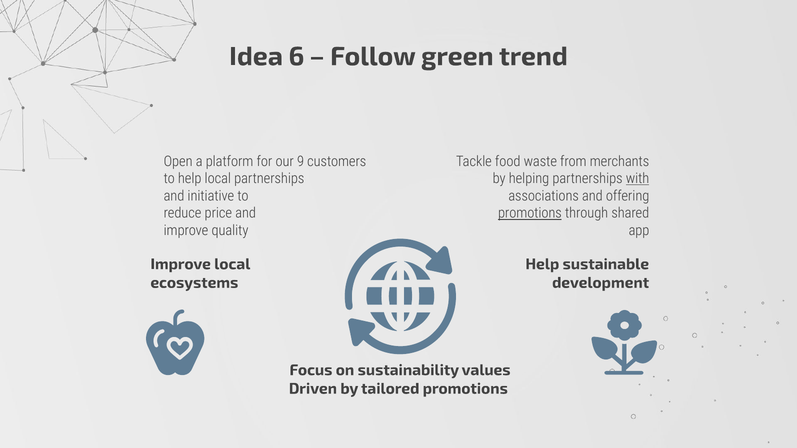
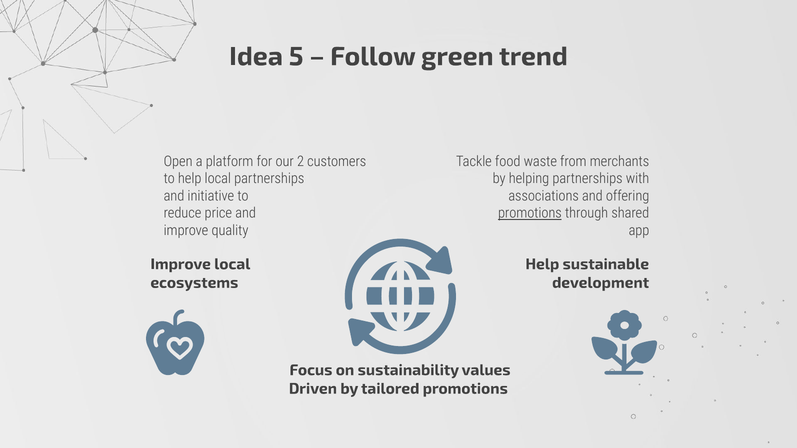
6: 6 -> 5 (296, 57)
9: 9 -> 2 (301, 161)
with underline: present -> none (638, 179)
